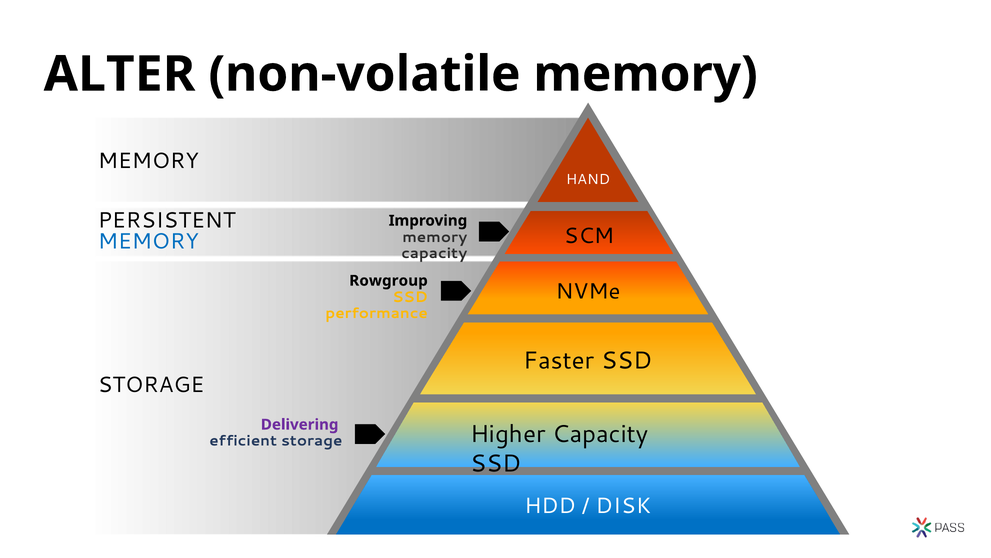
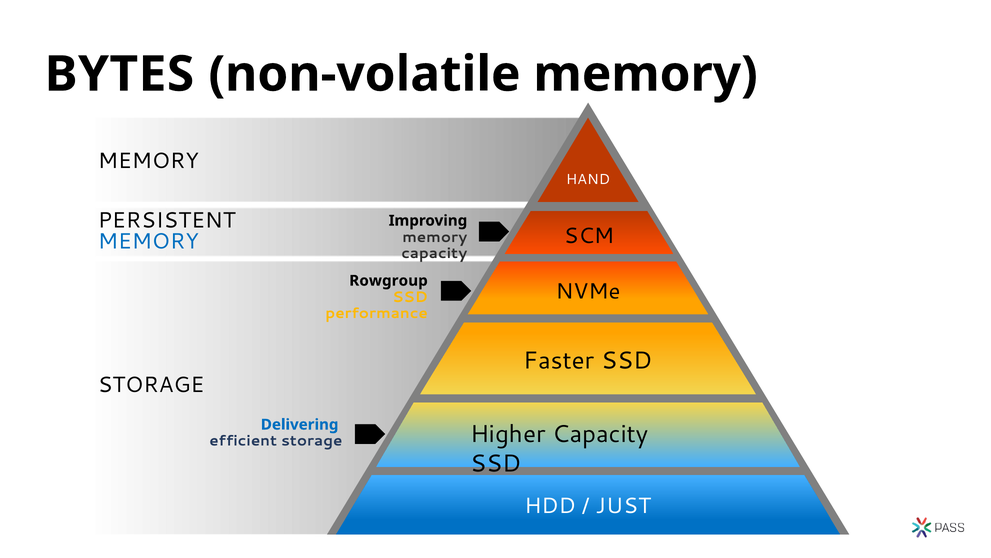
ALTER: ALTER -> BYTES (119, 74)
Delivering colour: purple -> blue (300, 424)
DISK: DISK -> JUST (623, 505)
